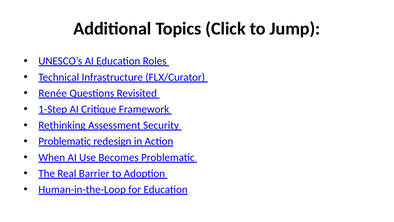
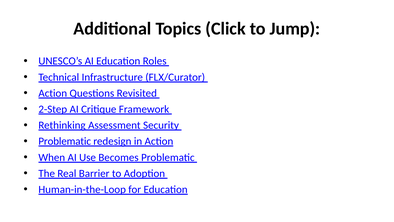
Renée: Renée -> Action (53, 93)
1-Step: 1-Step -> 2-Step (53, 109)
